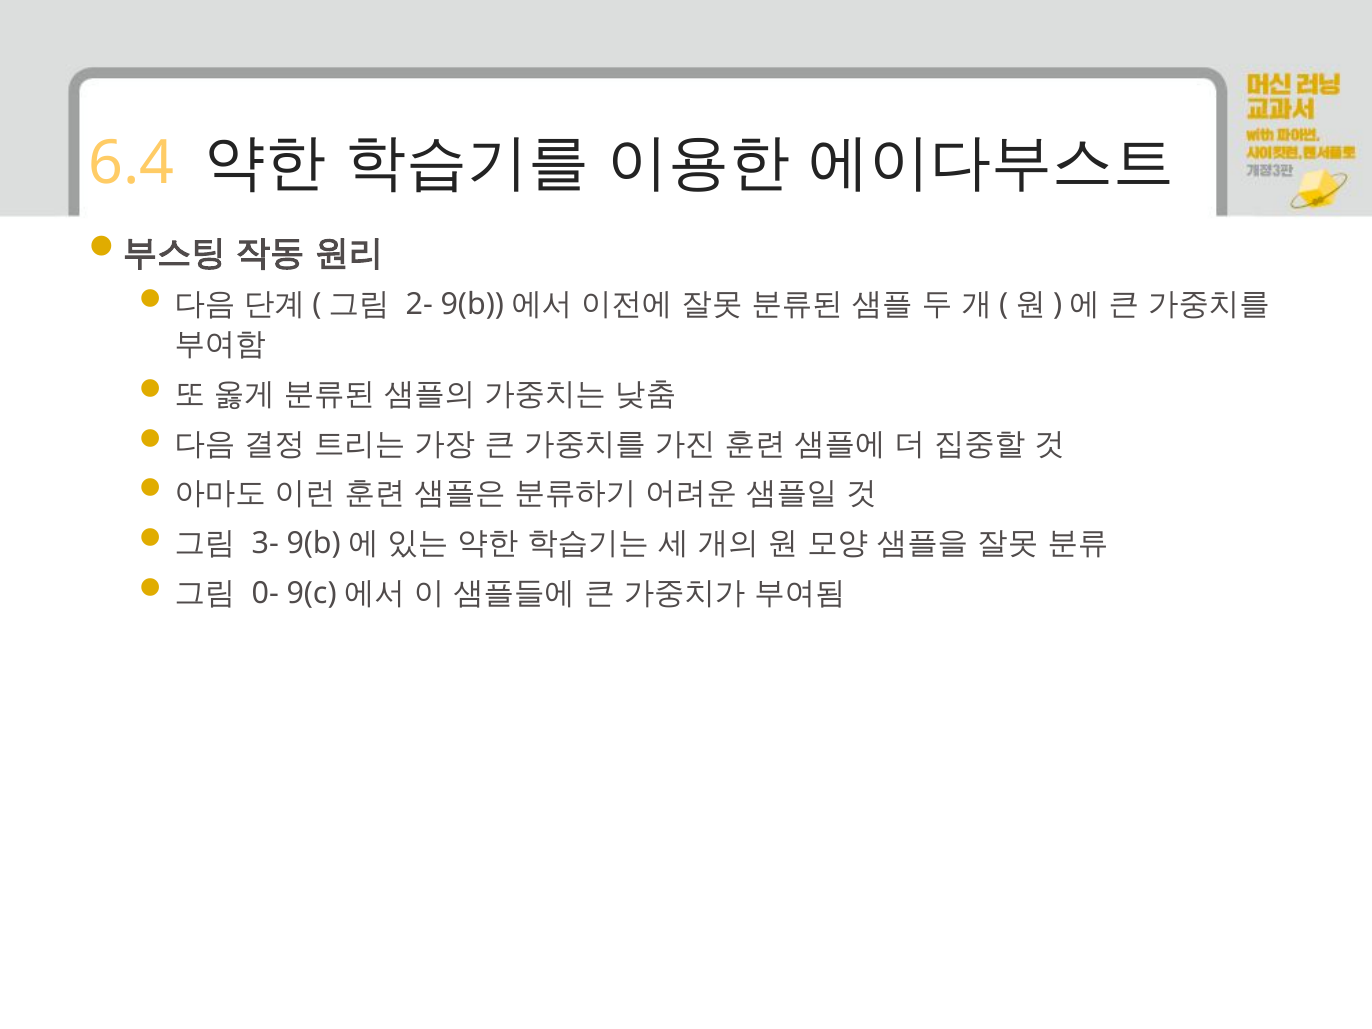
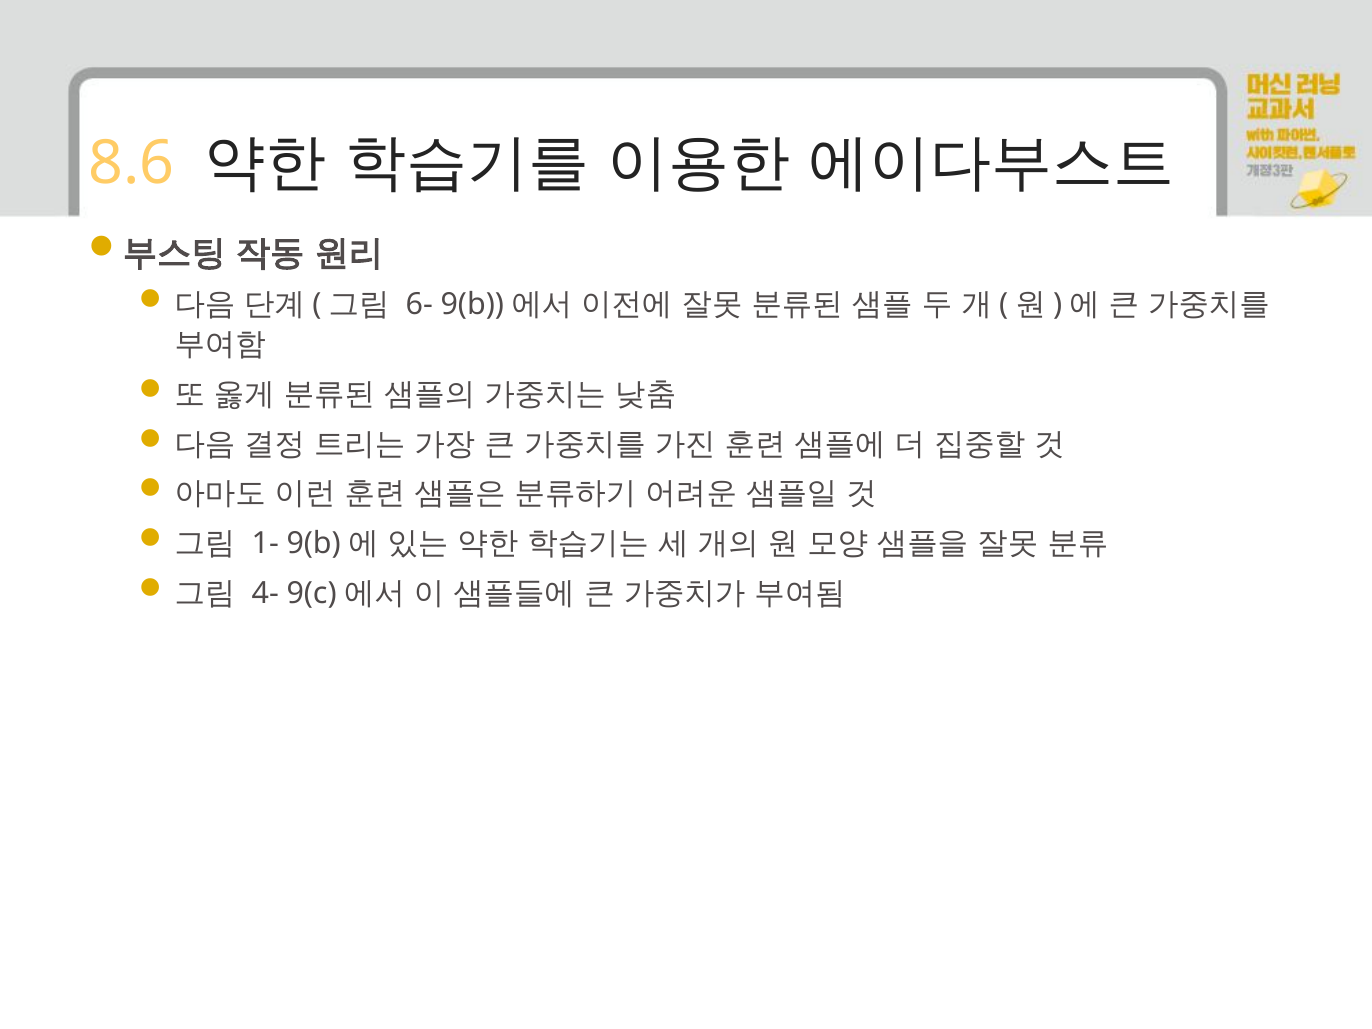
6.4: 6.4 -> 8.6 (131, 163)
2-: 2- -> 6- (419, 305)
3-: 3- -> 1- (265, 543)
0-: 0- -> 4- (265, 593)
